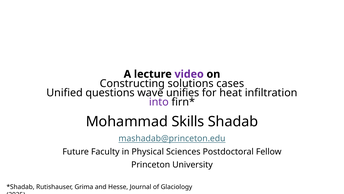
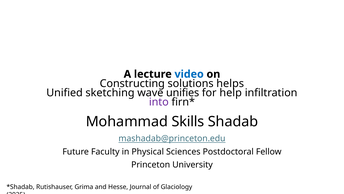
video colour: purple -> blue (189, 74)
cases: cases -> helps (230, 83)
questions: questions -> sketching (110, 93)
heat: heat -> help (231, 93)
